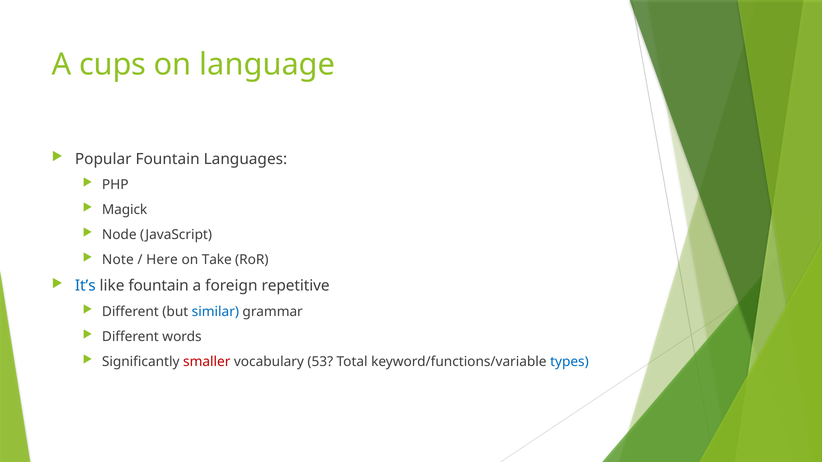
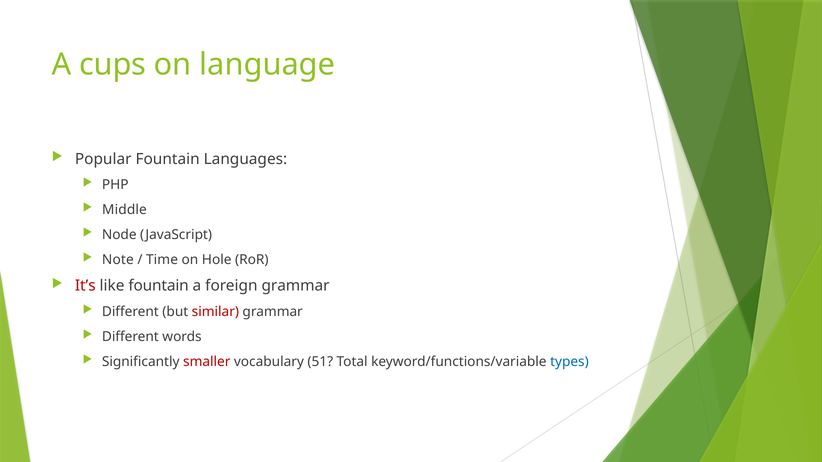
Magick: Magick -> Middle (124, 210)
Here: Here -> Time (162, 260)
Take: Take -> Hole (217, 260)
It’s colour: blue -> red (85, 286)
foreign repetitive: repetitive -> grammar (296, 286)
similar colour: blue -> red (215, 312)
53: 53 -> 51 (320, 362)
